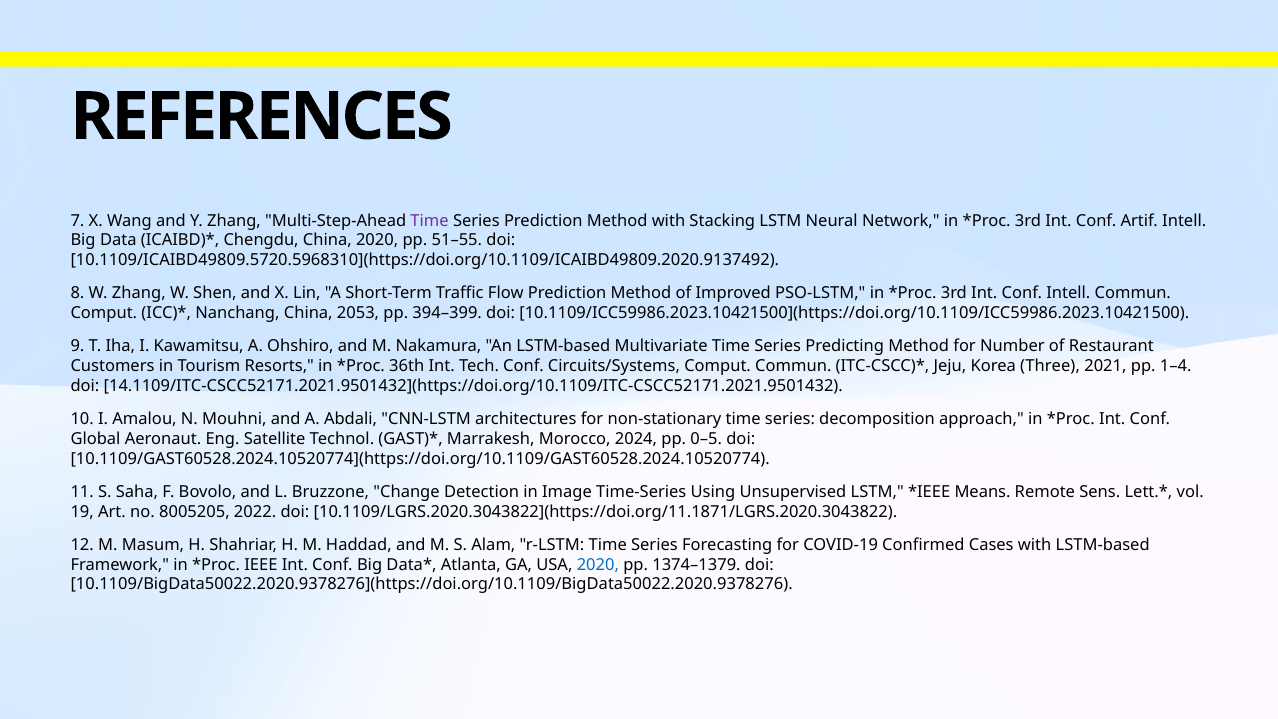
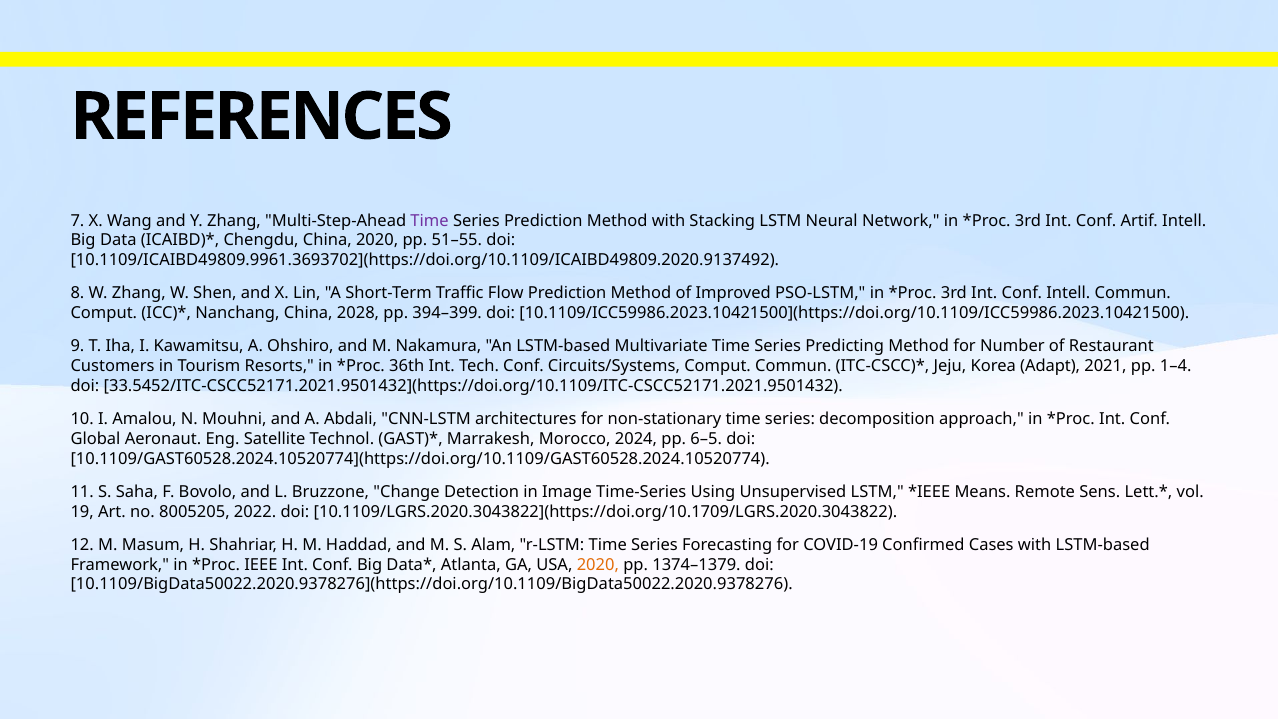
10.1109/ICAIBD49809.5720.5968310](https://doi.org/10.1109/ICAIBD49809.2020.9137492: 10.1109/ICAIBD49809.5720.5968310](https://doi.org/10.1109/ICAIBD49809.2020.9137492 -> 10.1109/ICAIBD49809.9961.3693702](https://doi.org/10.1109/ICAIBD49809.2020.9137492 (425, 260)
2053: 2053 -> 2028 (358, 313)
Three: Three -> Adapt (1050, 366)
14.1109/ITC-CSCC52171.2021.9501432](https://doi.org/10.1109/ITC-CSCC52171.2021.9501432: 14.1109/ITC-CSCC52171.2021.9501432](https://doi.org/10.1109/ITC-CSCC52171.2021.9501432 -> 33.5452/ITC-CSCC52171.2021.9501432](https://doi.org/10.1109/ITC-CSCC52171.2021.9501432 (473, 386)
0–5: 0–5 -> 6–5 (706, 439)
10.1109/LGRS.2020.3043822](https://doi.org/11.1871/LGRS.2020.3043822: 10.1109/LGRS.2020.3043822](https://doi.org/11.1871/LGRS.2020.3043822 -> 10.1109/LGRS.2020.3043822](https://doi.org/10.1709/LGRS.2020.3043822 (605, 512)
2020 colour: blue -> orange (598, 565)
